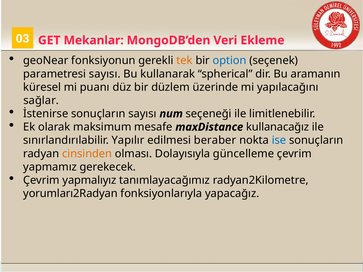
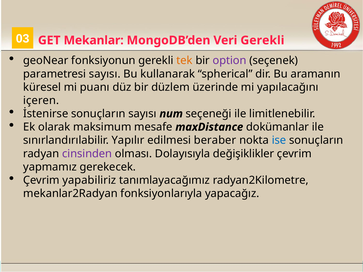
Veri Ekleme: Ekleme -> Gerekli (262, 40)
option colour: blue -> purple (230, 61)
sağlar: sağlar -> içeren (41, 101)
kullanacağız: kullanacağız -> dokümanlar (278, 127)
cinsinden colour: orange -> purple (87, 154)
güncelleme: güncelleme -> değişiklikler (244, 154)
yapmalıyız: yapmalıyız -> yapabiliriz (89, 180)
yorumları2Radyan: yorumları2Radyan -> mekanlar2Radyan (70, 194)
